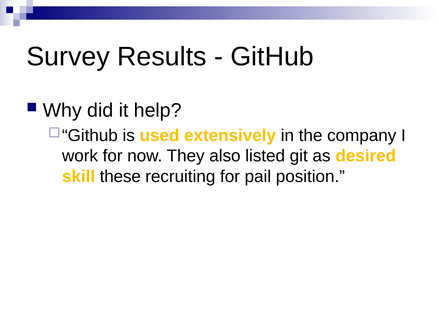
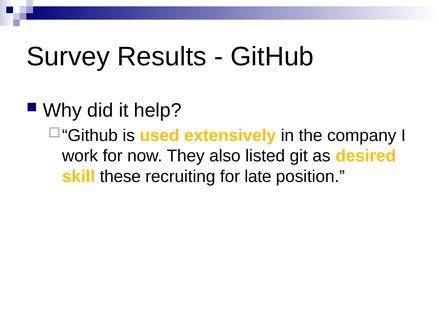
pail: pail -> late (258, 177)
